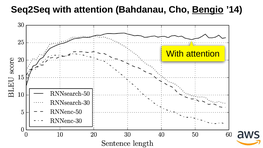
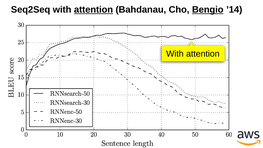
attention underline: none -> present (93, 10)
